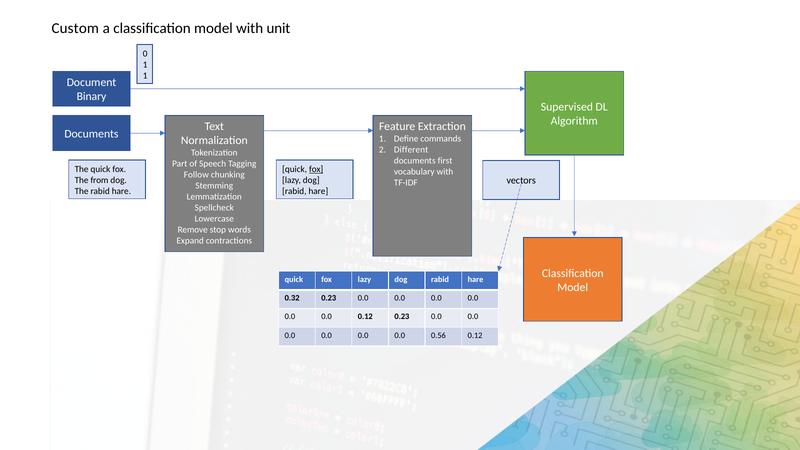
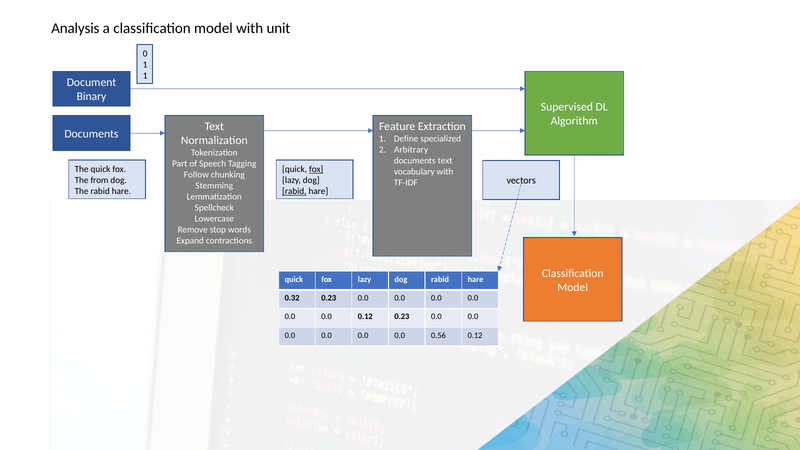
Custom: Custom -> Analysis (75, 28)
commands: commands -> specialized (441, 139)
Different: Different -> Arbitrary (411, 150)
first: first -> text (445, 161)
rabid underline: none -> present (294, 191)
